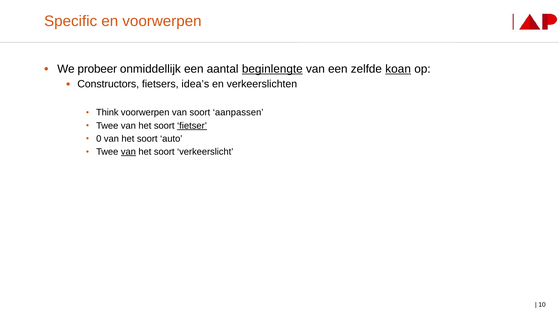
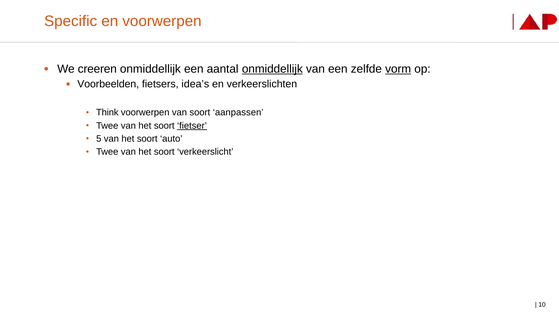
probeer: probeer -> creeren (97, 69)
aantal beginlengte: beginlengte -> onmiddellijk (272, 69)
koan: koan -> vorm (398, 69)
Constructors: Constructors -> Voorbeelden (108, 84)
0: 0 -> 5 (99, 138)
van underline: present -> none (128, 151)
